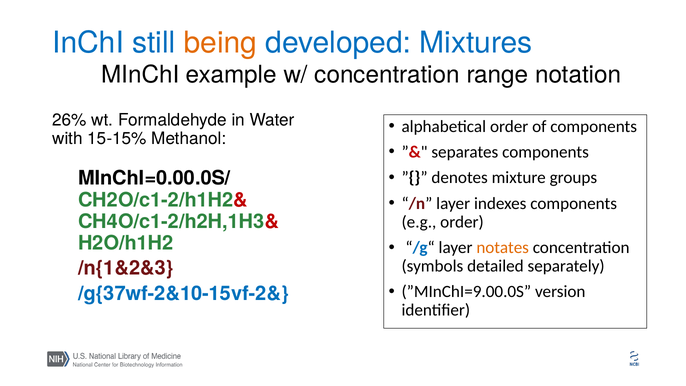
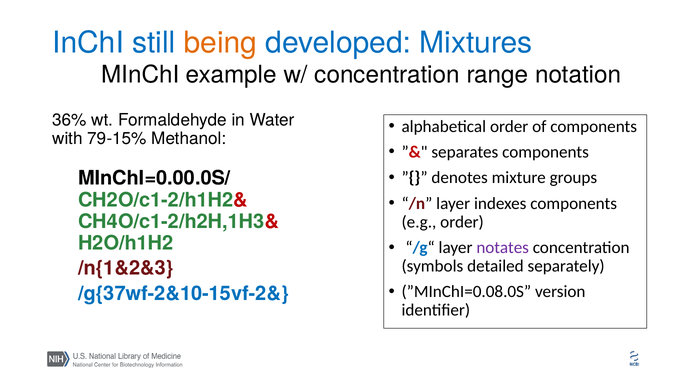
26%: 26% -> 36% (69, 120)
15-15%: 15-15% -> 79-15% (117, 138)
notates colour: orange -> purple (503, 247)
”MInChI=9.00.0S: ”MInChI=9.00.0S -> ”MInChI=0.08.0S (466, 292)
